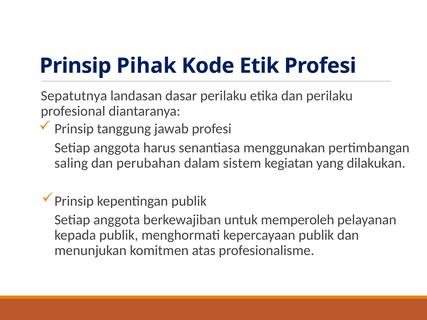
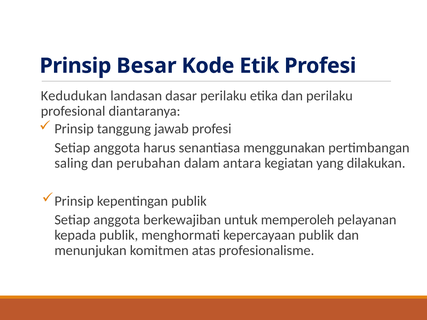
Pihak: Pihak -> Besar (146, 66)
Sepatutnya: Sepatutnya -> Kedudukan (74, 96)
sistem: sistem -> antara (242, 163)
